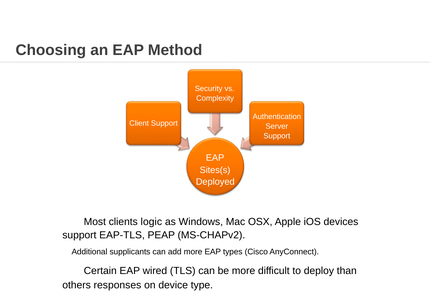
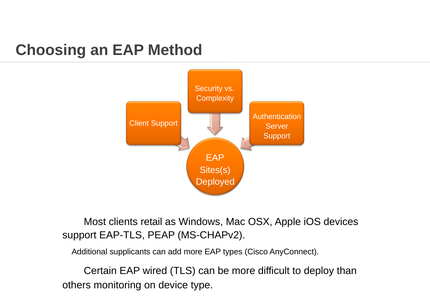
logic: logic -> retail (151, 222)
responses: responses -> monitoring (117, 285)
